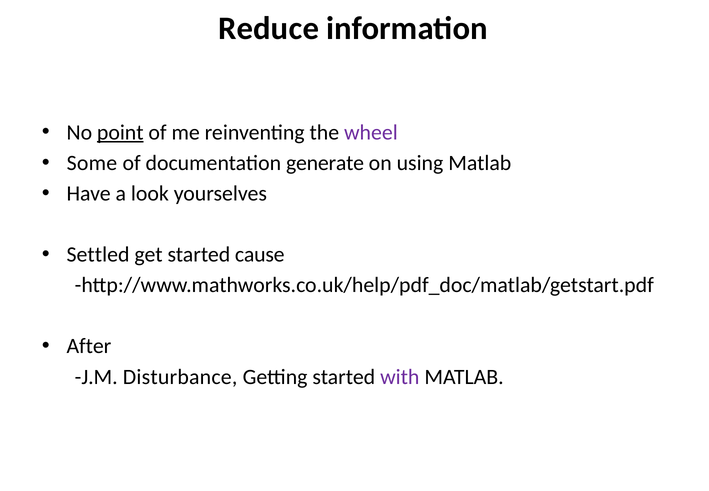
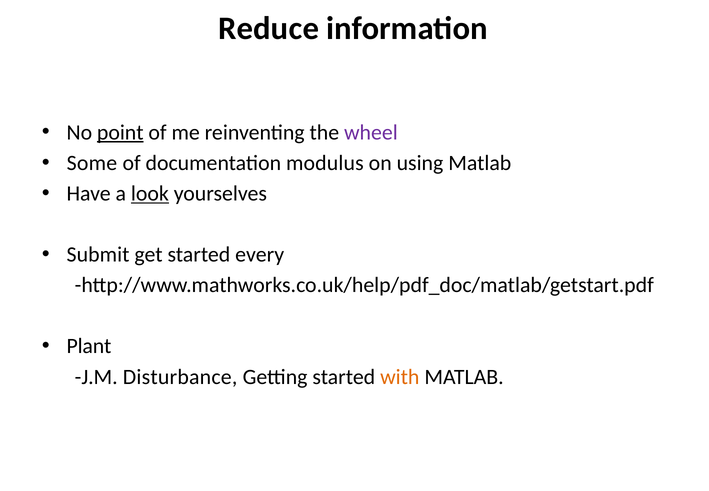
generate: generate -> modulus (325, 163)
look underline: none -> present (150, 193)
Settled: Settled -> Submit (98, 255)
cause: cause -> every (260, 255)
After: After -> Plant (89, 346)
with colour: purple -> orange (400, 377)
